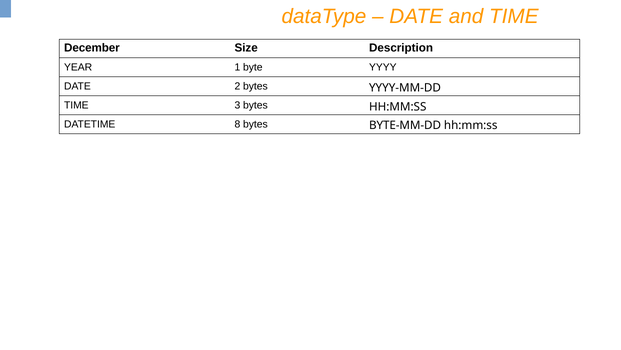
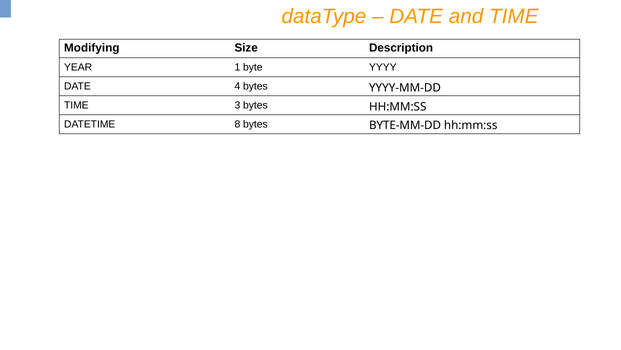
December: December -> Modifying (92, 48)
2: 2 -> 4 (237, 86)
